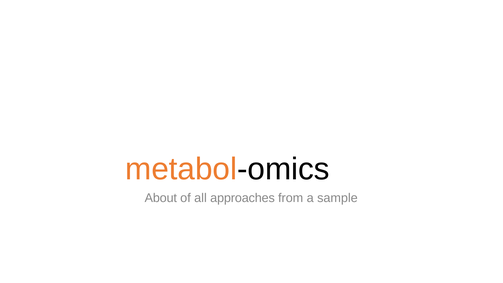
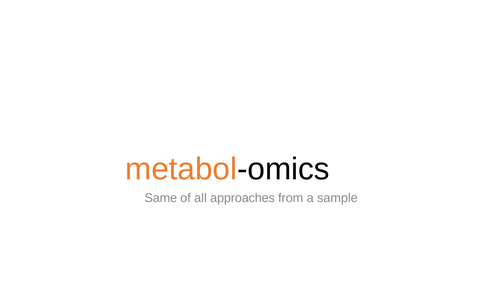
About: About -> Same (161, 198)
